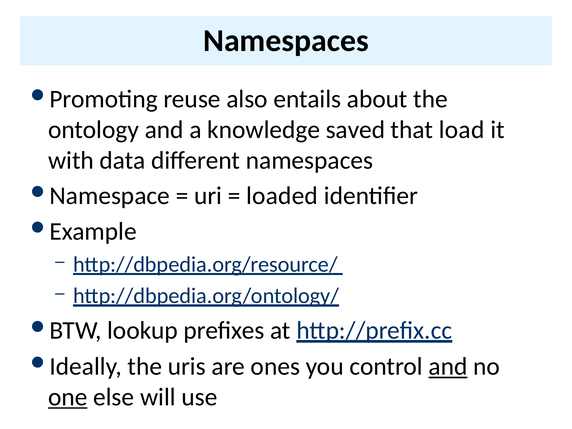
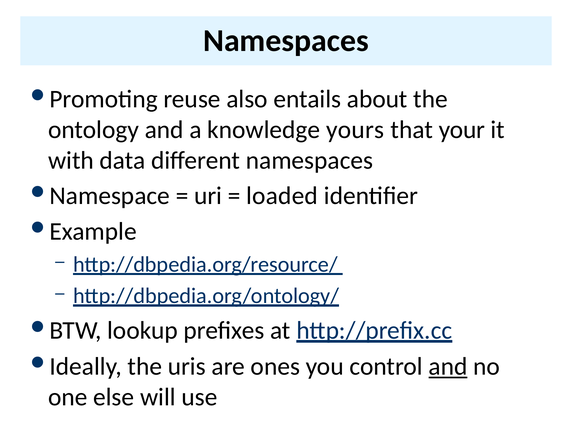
saved: saved -> yours (355, 130)
load: load -> your (462, 130)
one underline: present -> none (68, 397)
